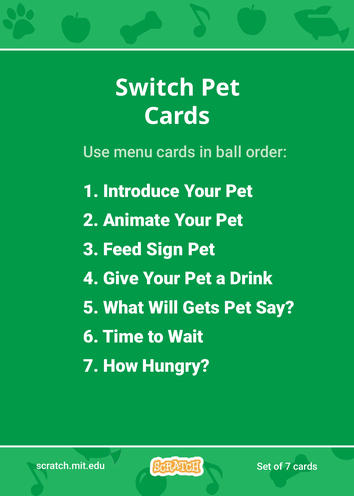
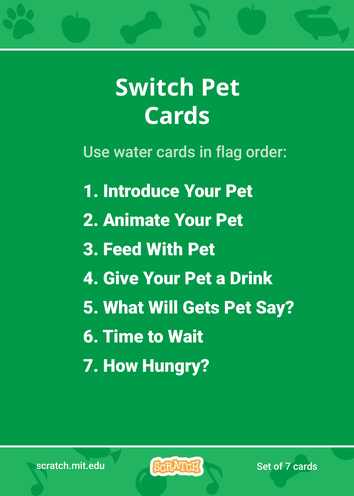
menu: menu -> water (133, 152)
ball: ball -> flag (229, 152)
Sign: Sign -> With (165, 249)
